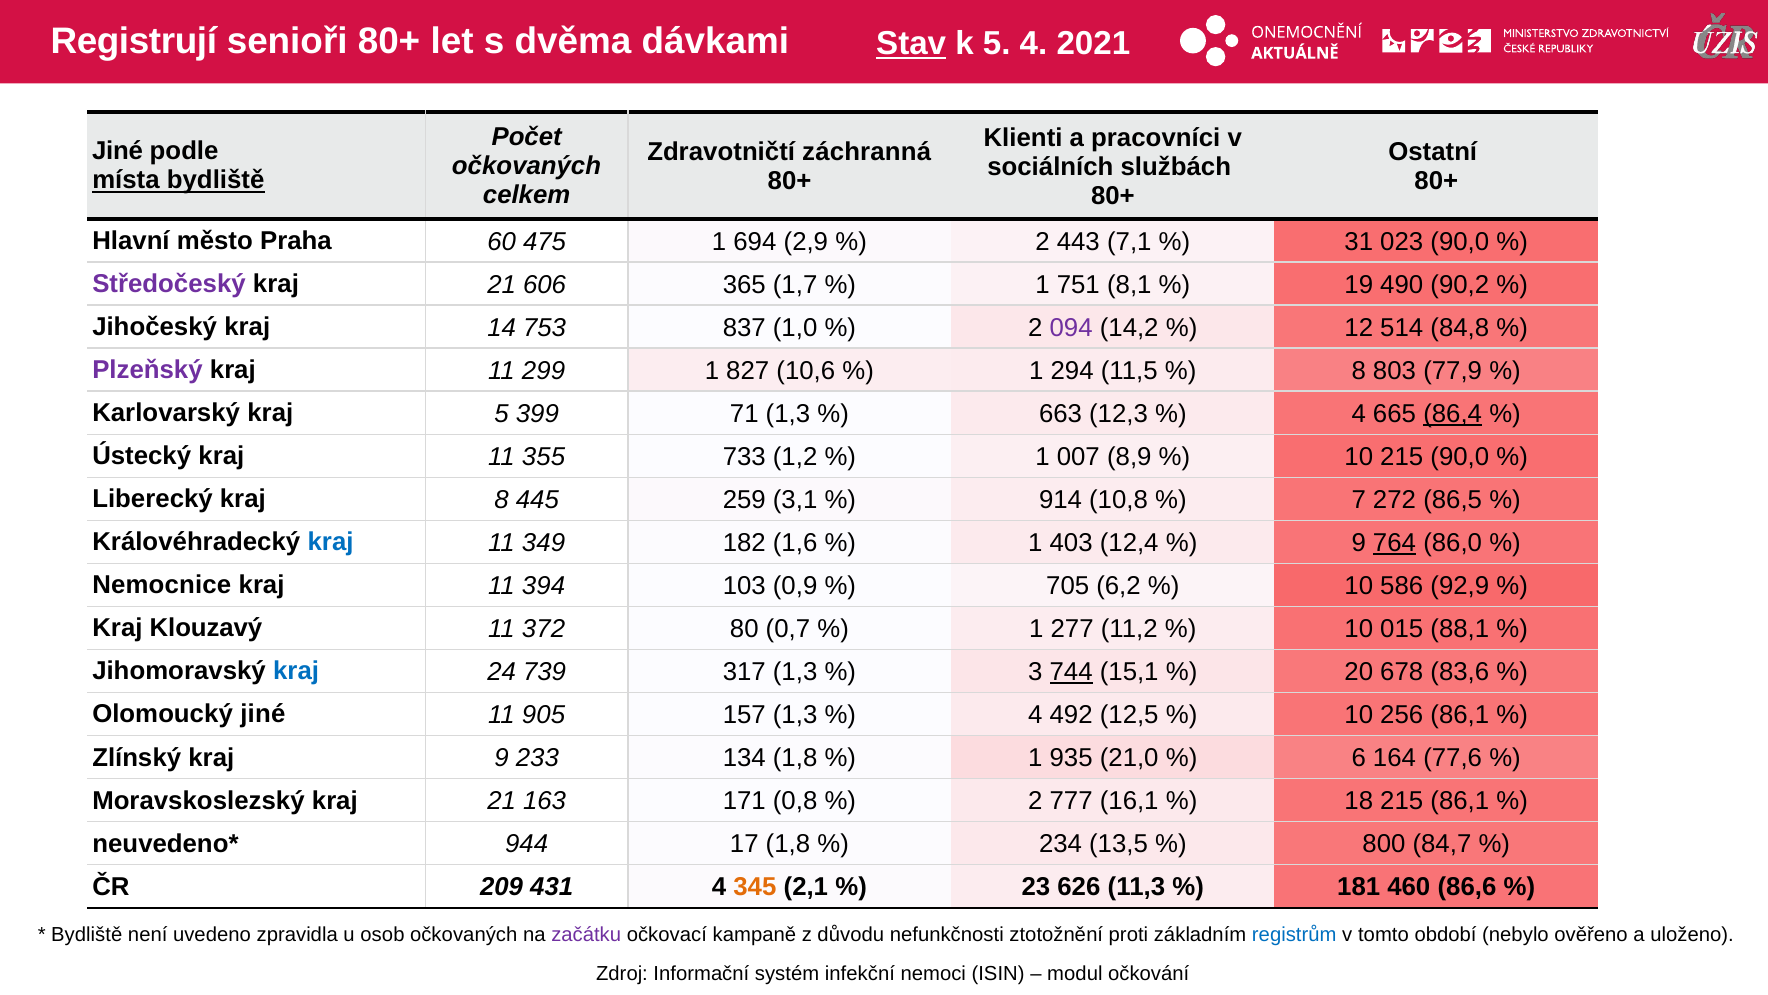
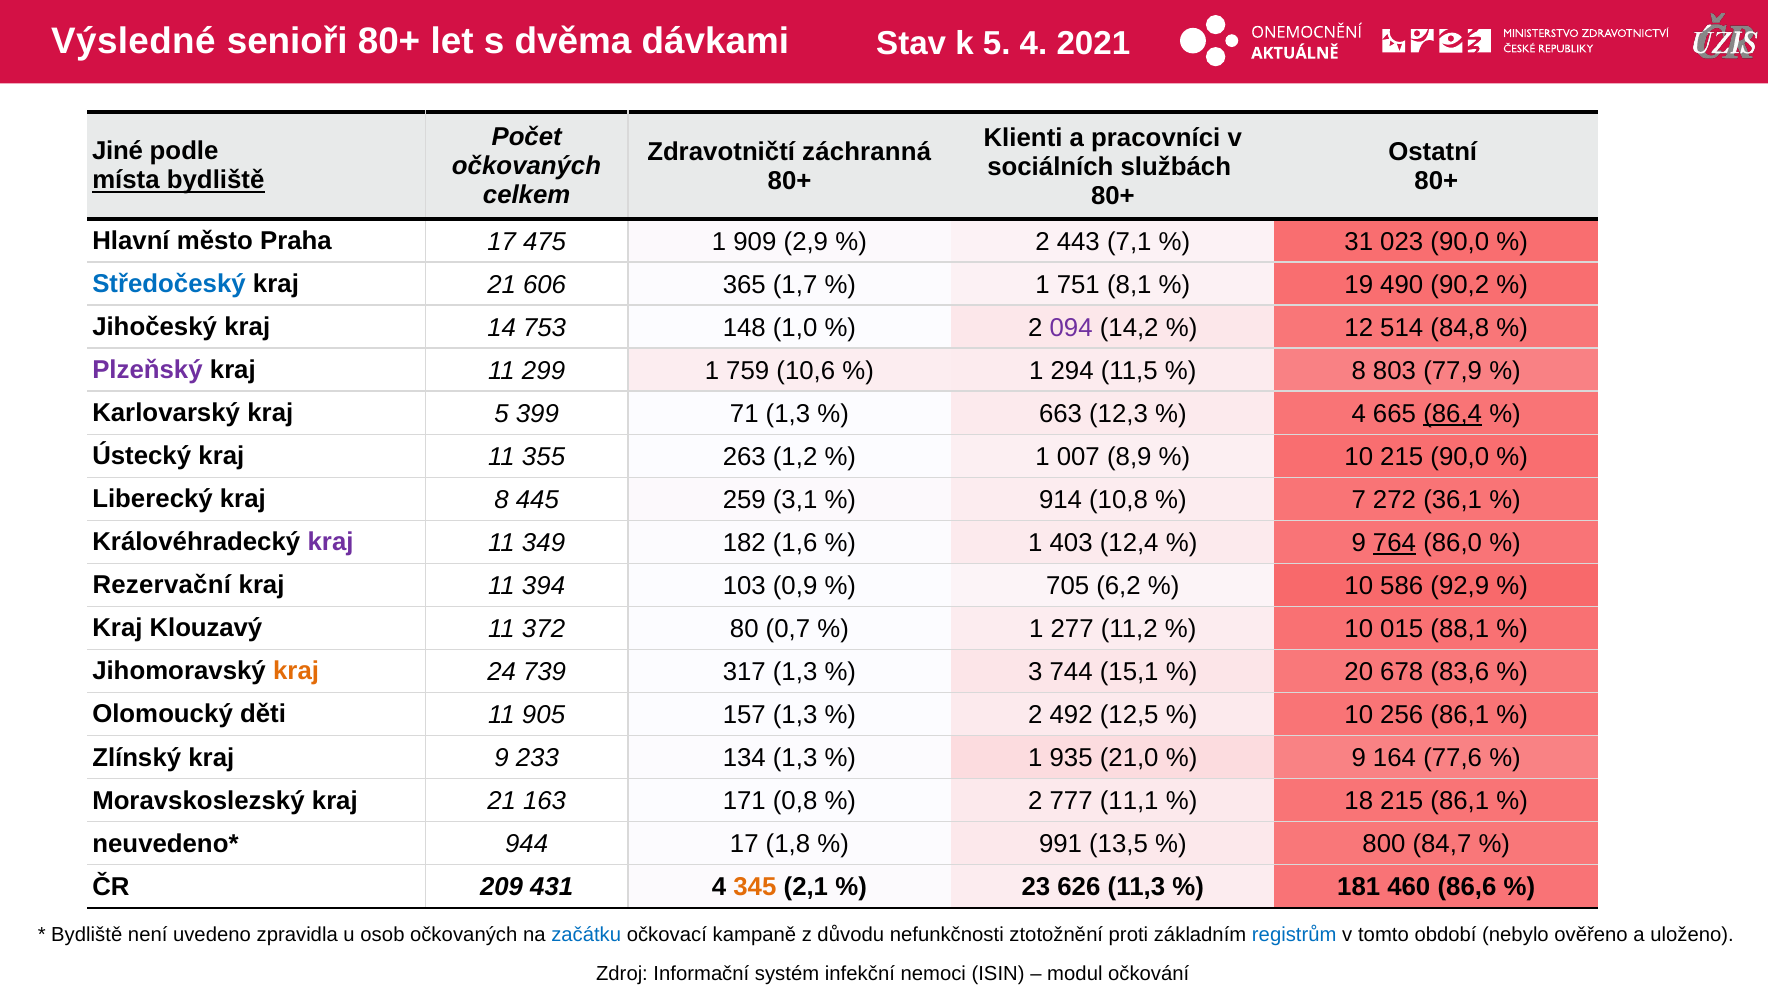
Registrují: Registrují -> Výsledné (133, 42)
Stav underline: present -> none (911, 44)
Praha 60: 60 -> 17 (502, 242)
694: 694 -> 909 (755, 242)
Středočeský colour: purple -> blue (169, 284)
837: 837 -> 148 (744, 328)
827: 827 -> 759 (748, 371)
733: 733 -> 263 (744, 457)
86,5: 86,5 -> 36,1 (1453, 500)
kraj colour: blue -> purple (331, 542)
Nemocnice: Nemocnice -> Rezervační (162, 585)
kraj colour: blue -> orange (296, 671)
744 underline: present -> none (1071, 672)
Olomoucký jiné: jiné -> děti (263, 714)
4: 4 -> 2 (1035, 715)
134 1,8: 1,8 -> 1,3 (795, 758)
6: 6 -> 9 (1359, 758)
16,1: 16,1 -> 11,1 (1129, 801)
234: 234 -> 991 (1061, 844)
začátku colour: purple -> blue (586, 935)
